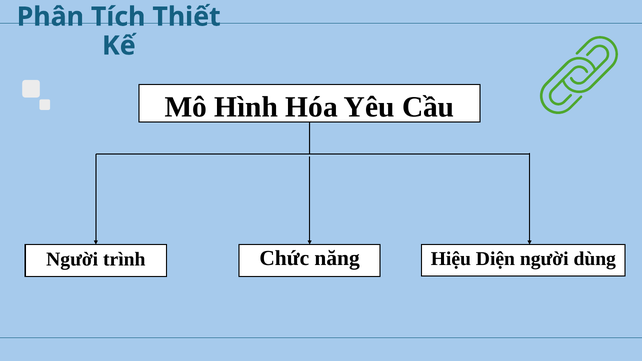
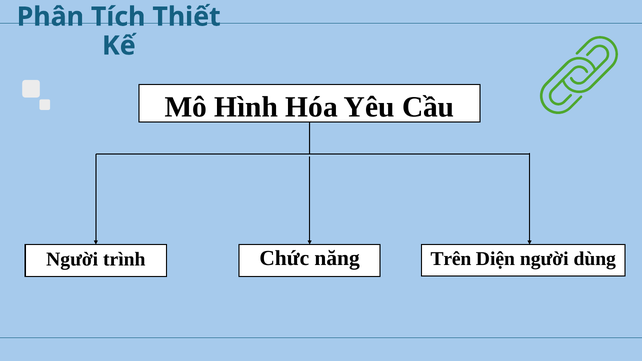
Hiệu: Hiệu -> Trên (451, 259)
